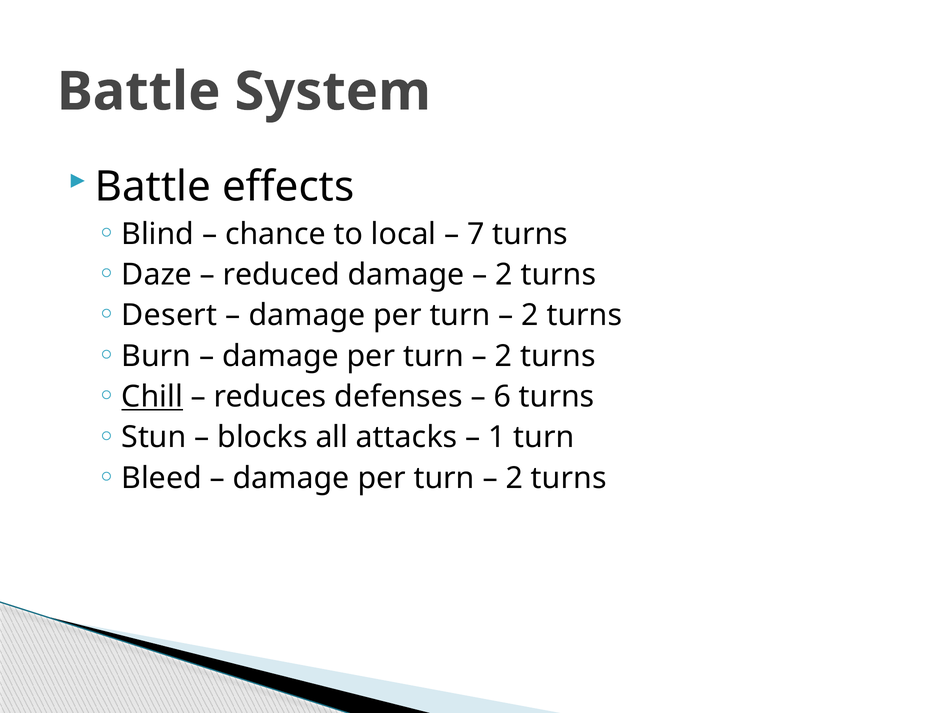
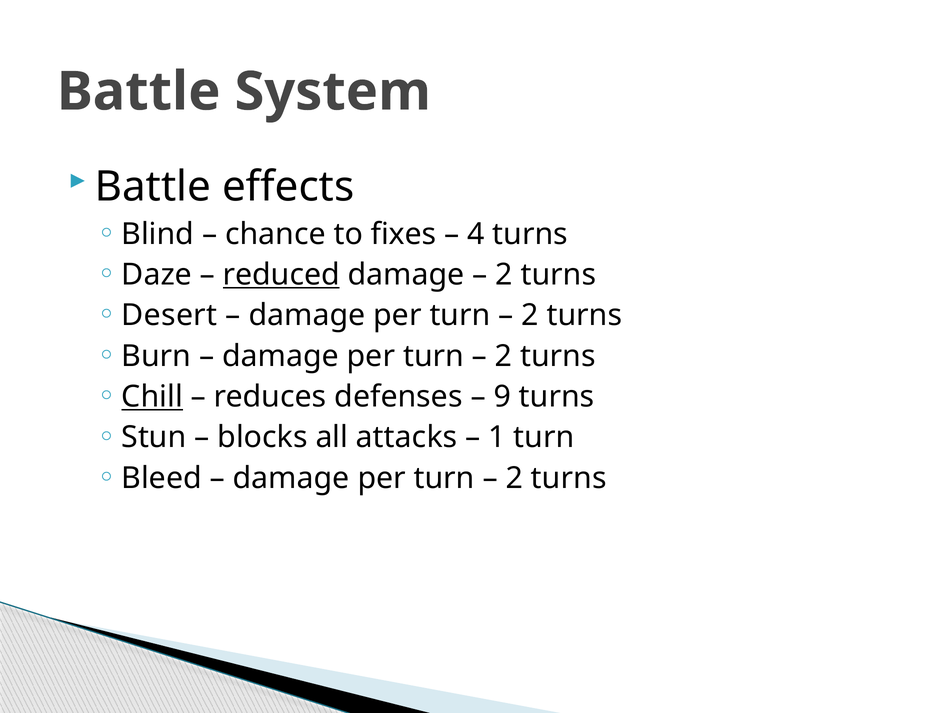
local: local -> fixes (404, 234)
7: 7 -> 4 (476, 234)
reduced underline: none -> present (281, 275)
6: 6 -> 9 (502, 396)
